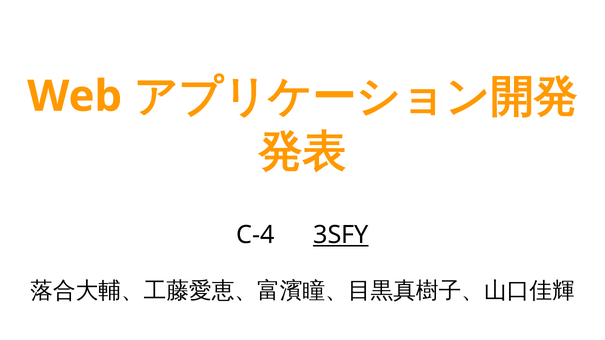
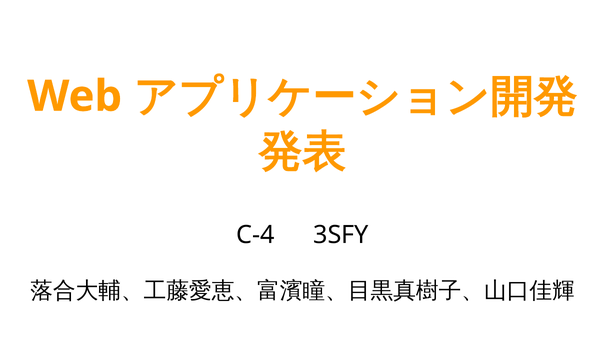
3SFY underline: present -> none (341, 235)
